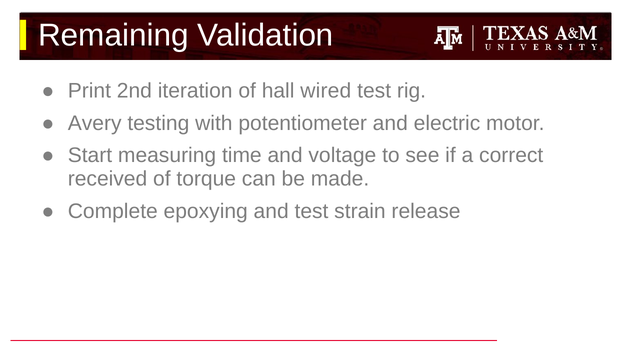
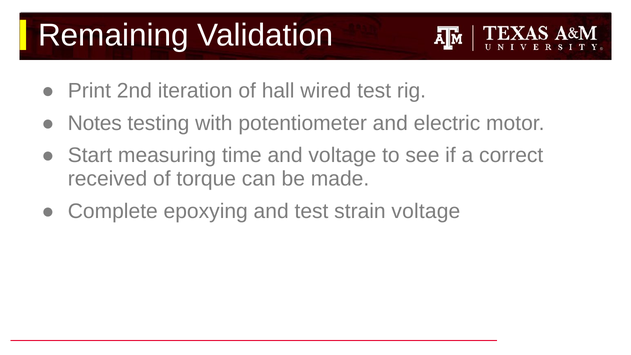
Avery: Avery -> Notes (95, 123)
strain release: release -> voltage (426, 211)
